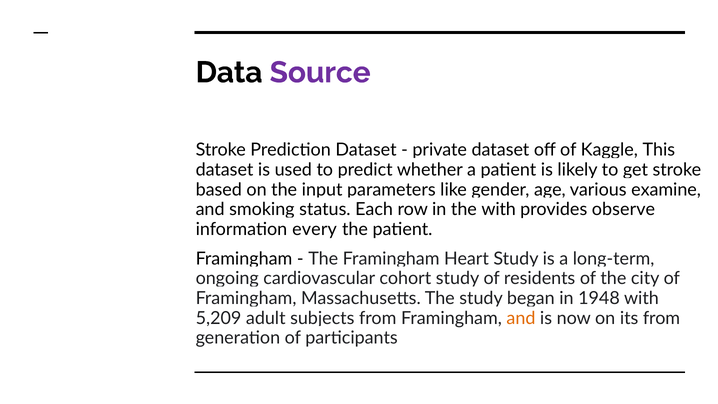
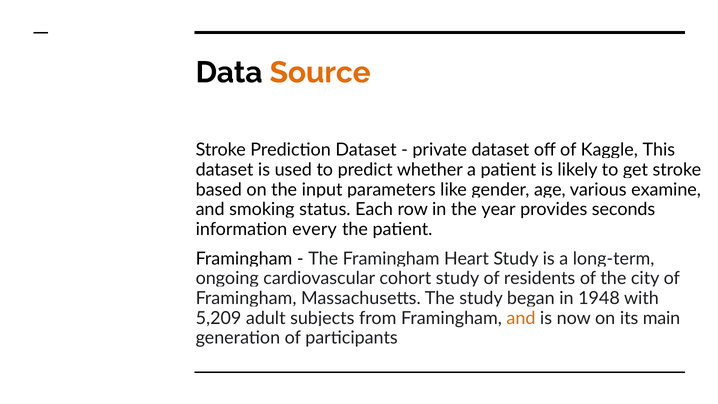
Source colour: purple -> orange (320, 72)
the with: with -> year (499, 209)
observe: observe -> seconds (624, 209)
its from: from -> main (662, 318)
